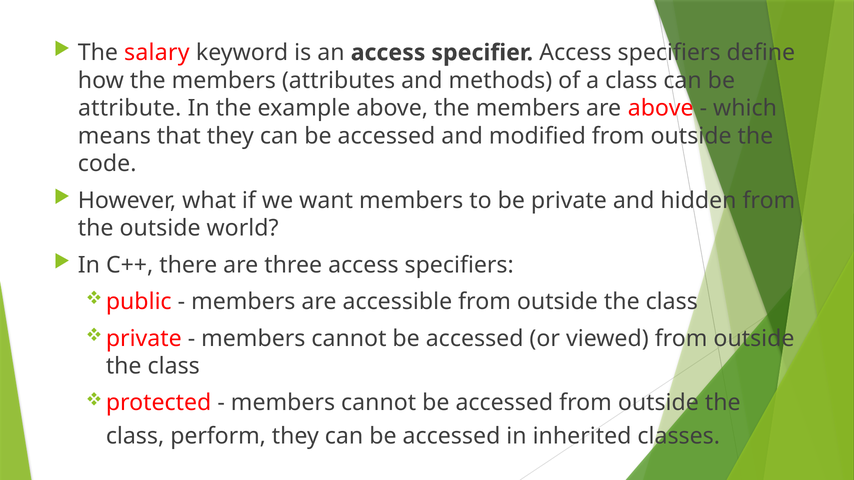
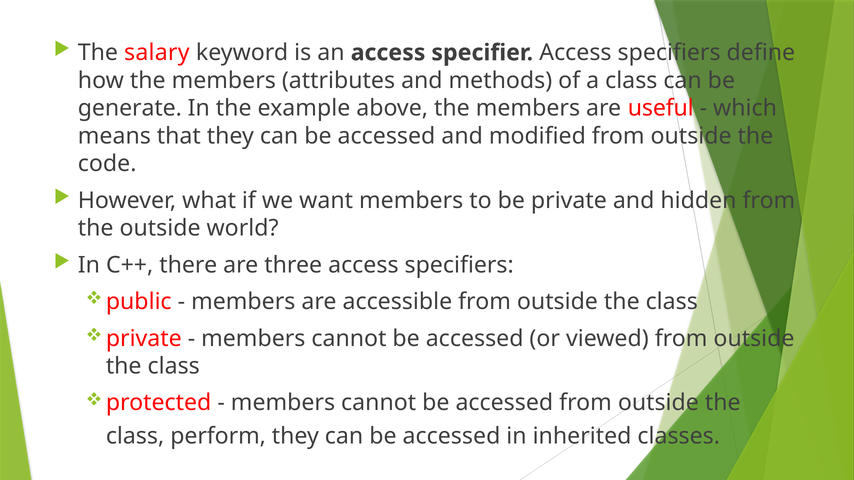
attribute: attribute -> generate (130, 108)
are above: above -> useful (661, 108)
